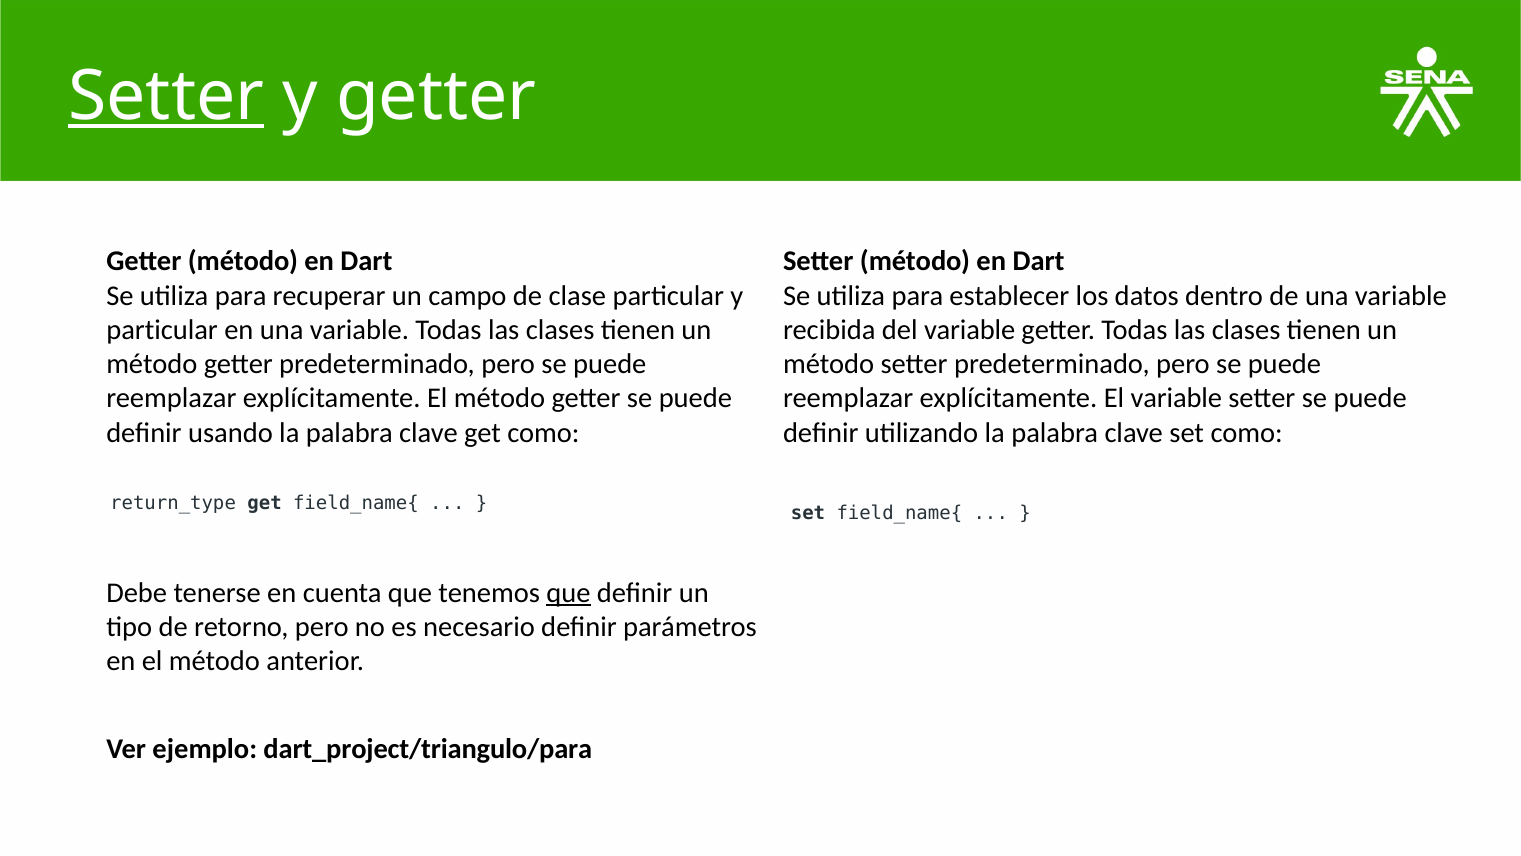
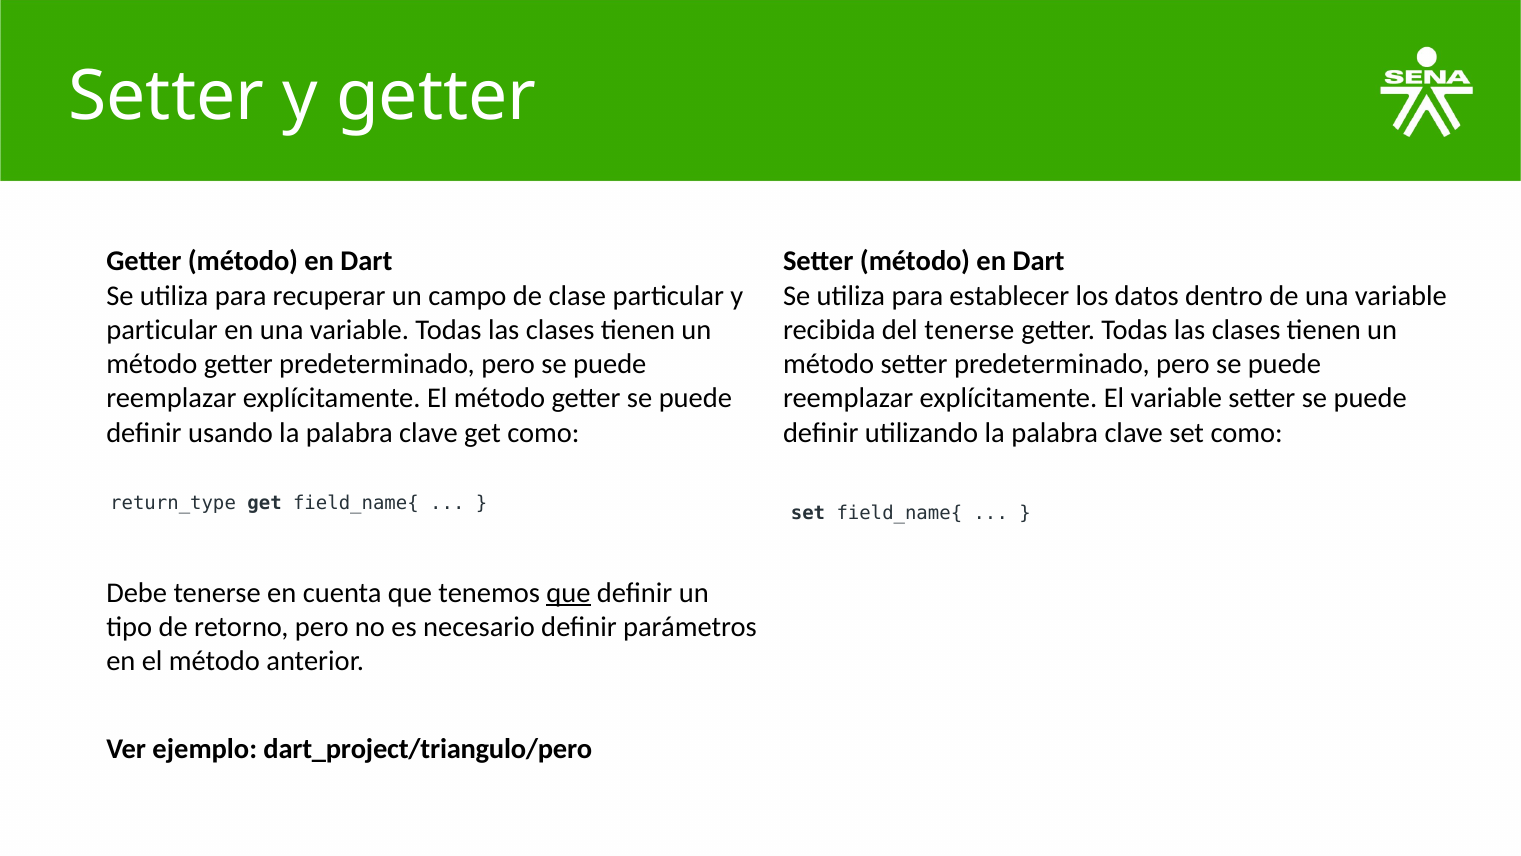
Setter underline: present -> none (166, 96)
del variable: variable -> tenerse (969, 330)
dart_project/triangulo/para: dart_project/triangulo/para -> dart_project/triangulo/pero (428, 749)
